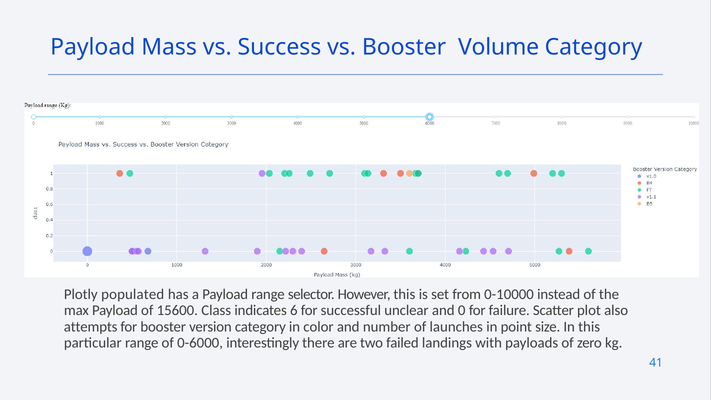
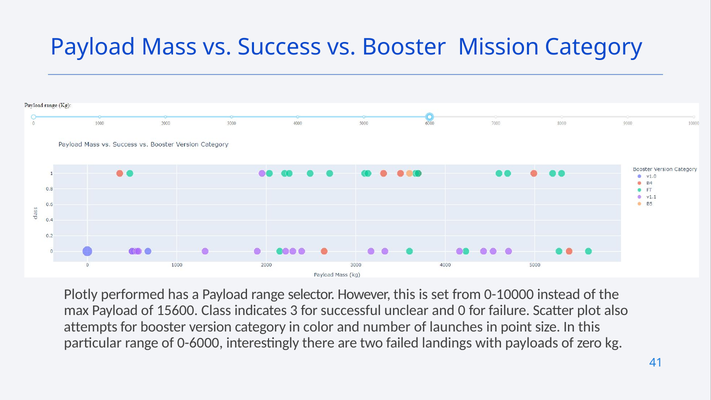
Volume: Volume -> Mission (499, 47)
populated: populated -> performed (133, 294)
6: 6 -> 3 (294, 310)
